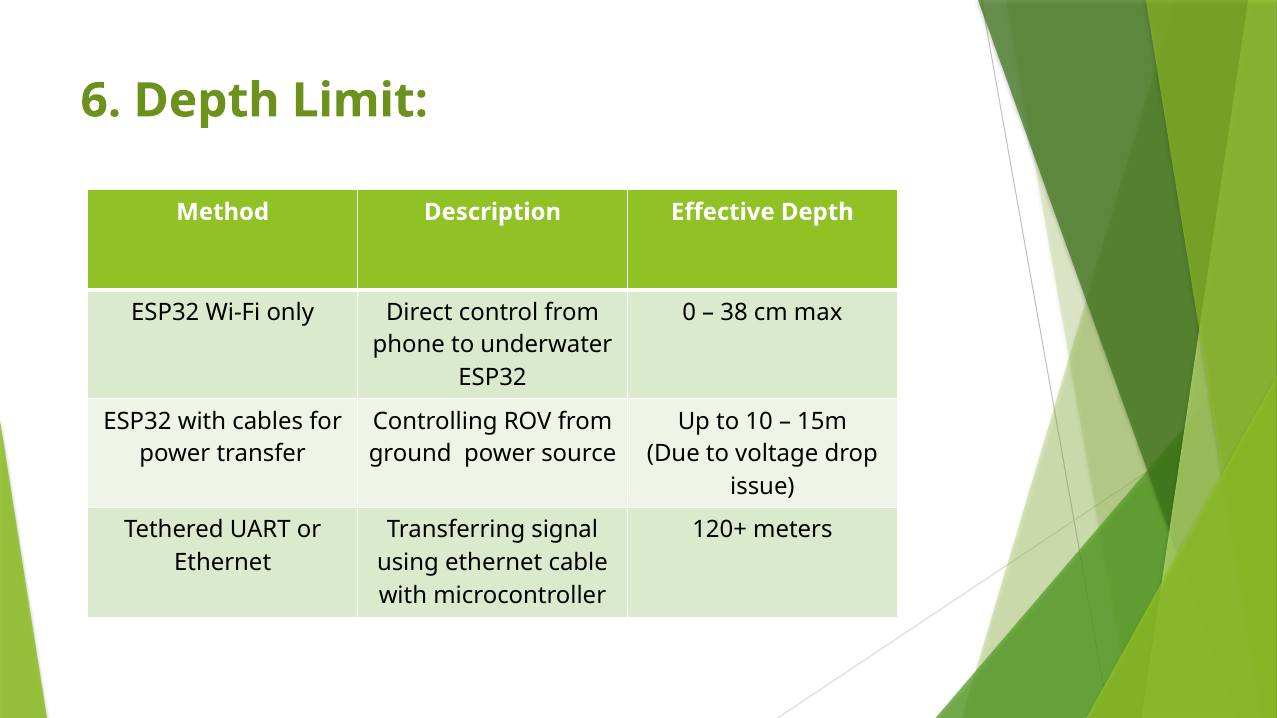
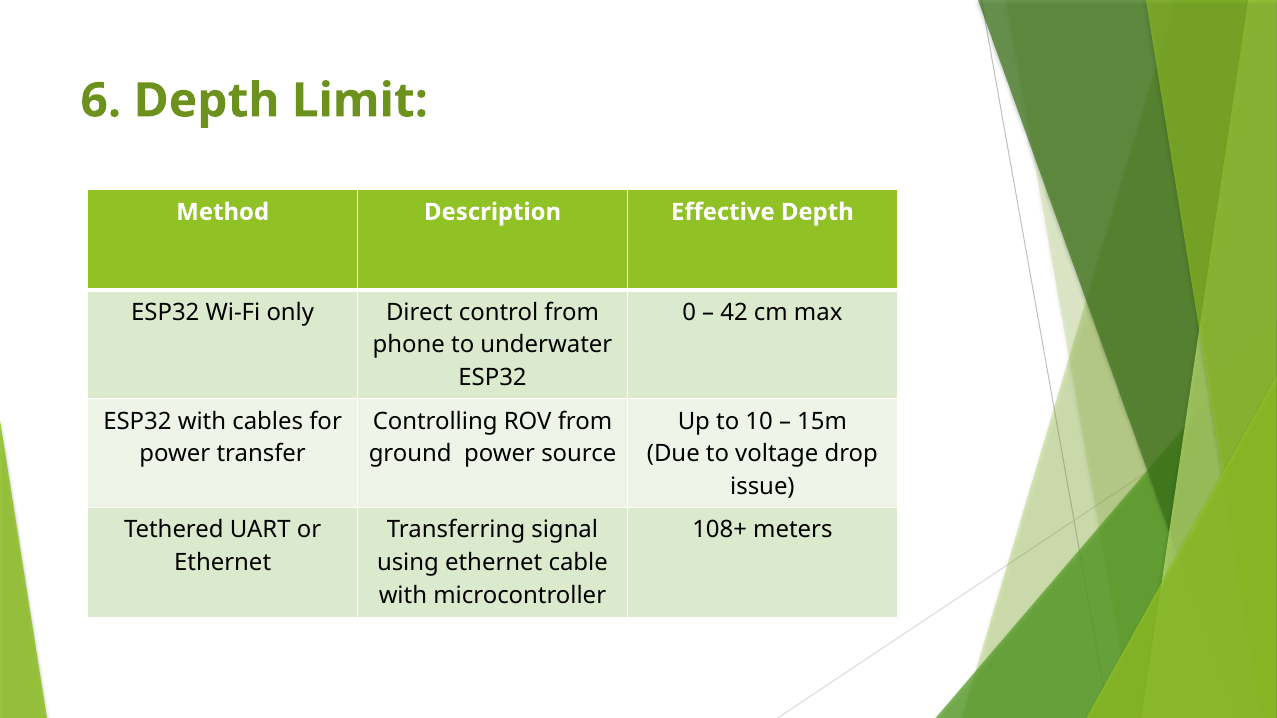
38: 38 -> 42 (734, 313)
120+: 120+ -> 108+ (720, 530)
